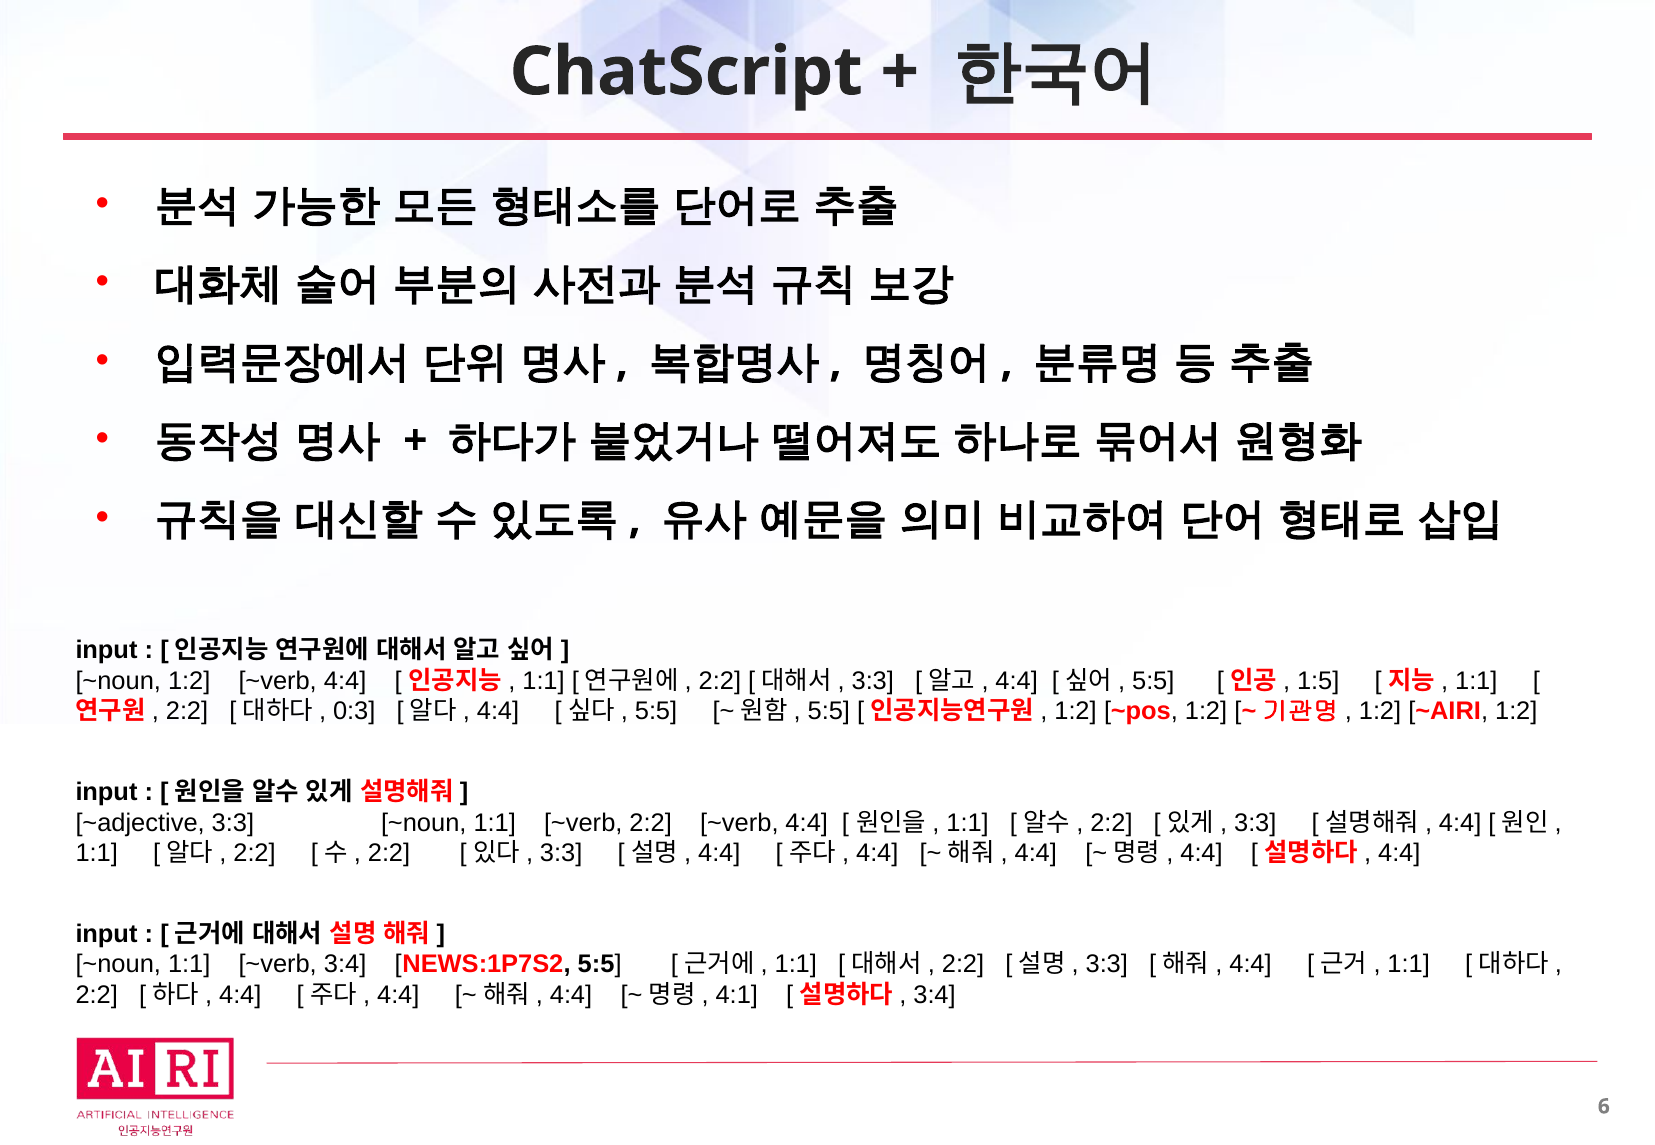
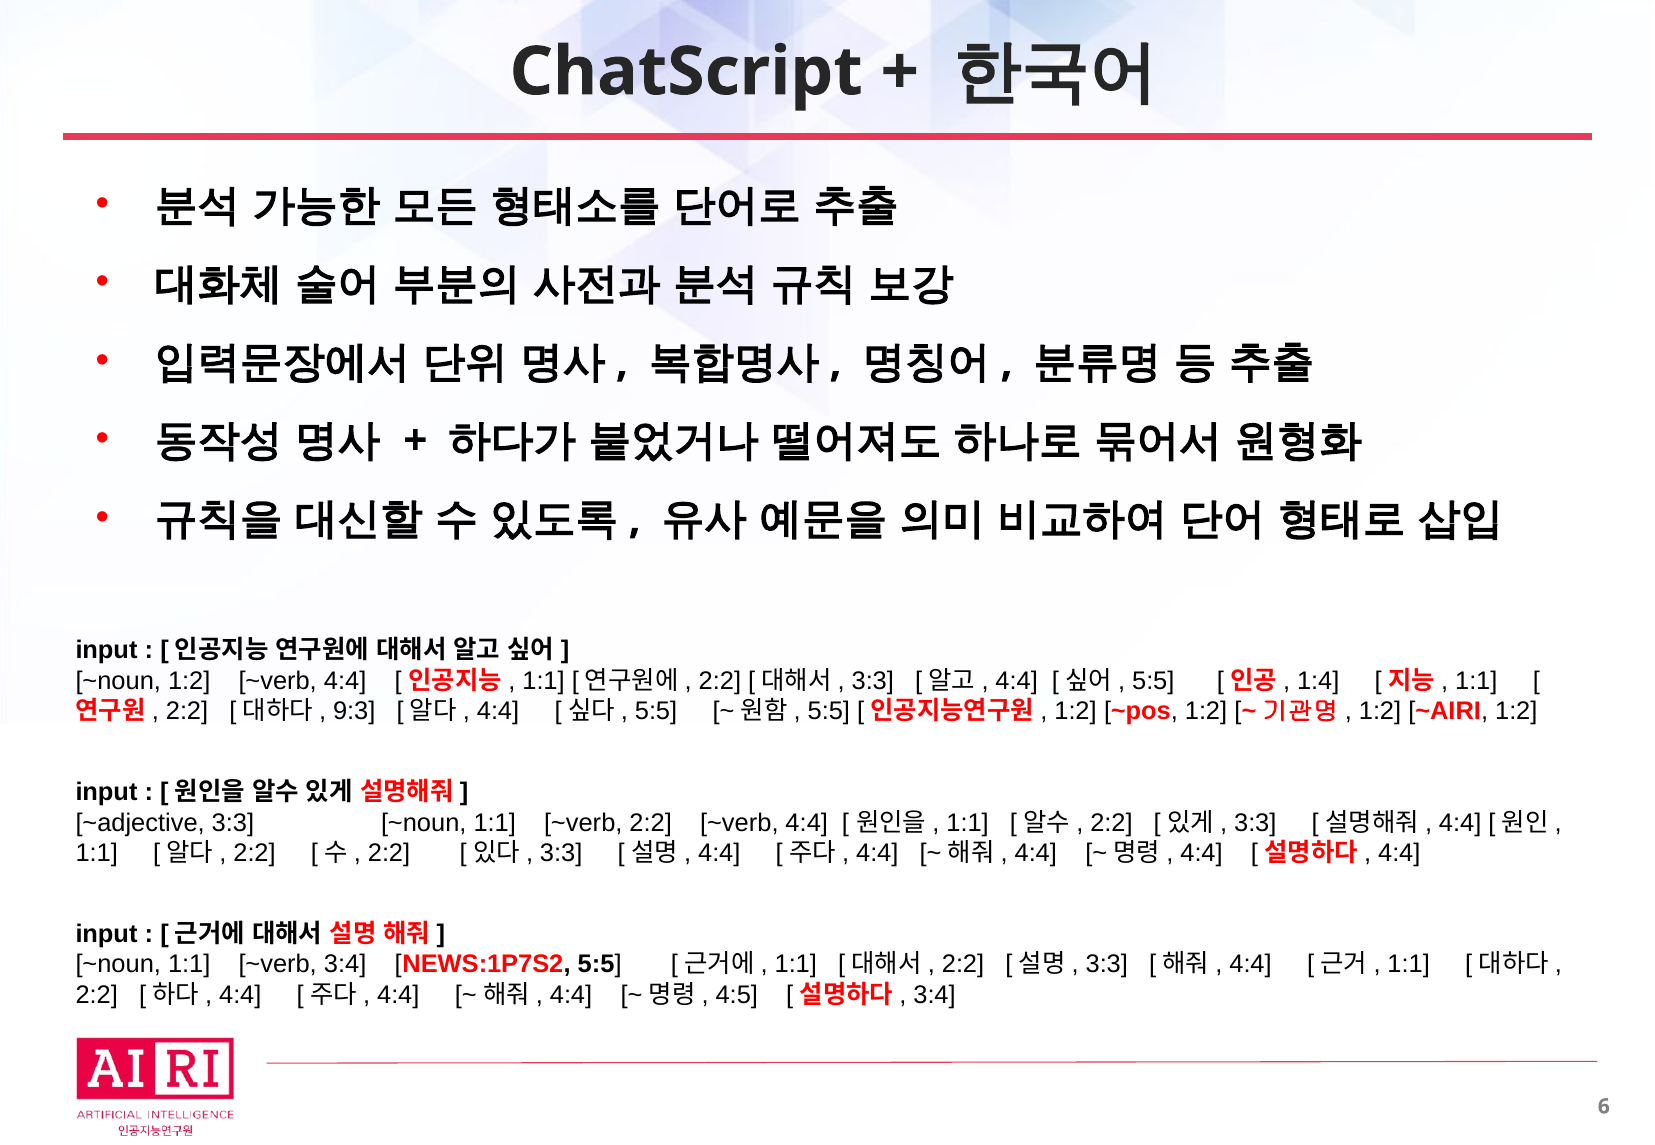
1:5: 1:5 -> 1:4 (1318, 681)
0:3: 0:3 -> 9:3 (354, 712)
4:1: 4:1 -> 4:5 (737, 996)
